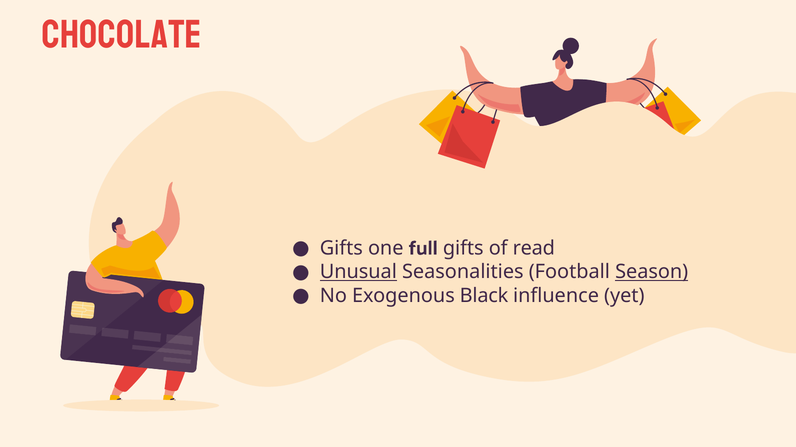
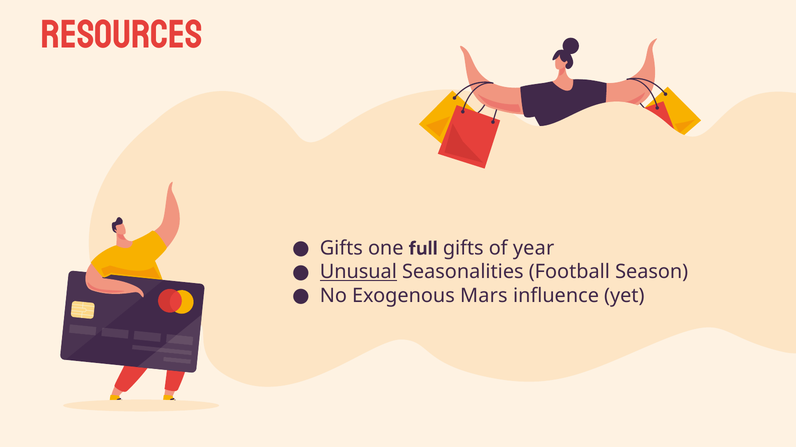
chocolate: chocolate -> resources (122, 35)
read: read -> year (534, 248)
Season underline: present -> none (652, 272)
Black: Black -> Mars (484, 296)
